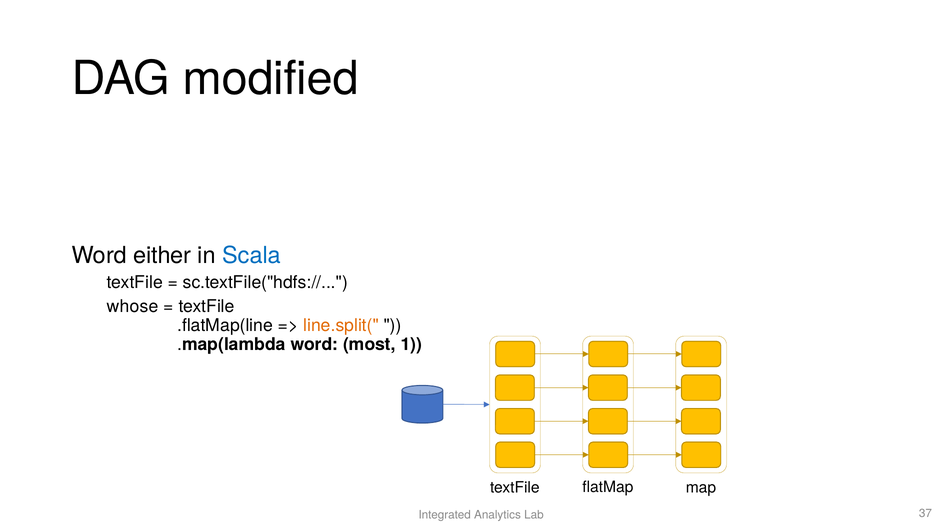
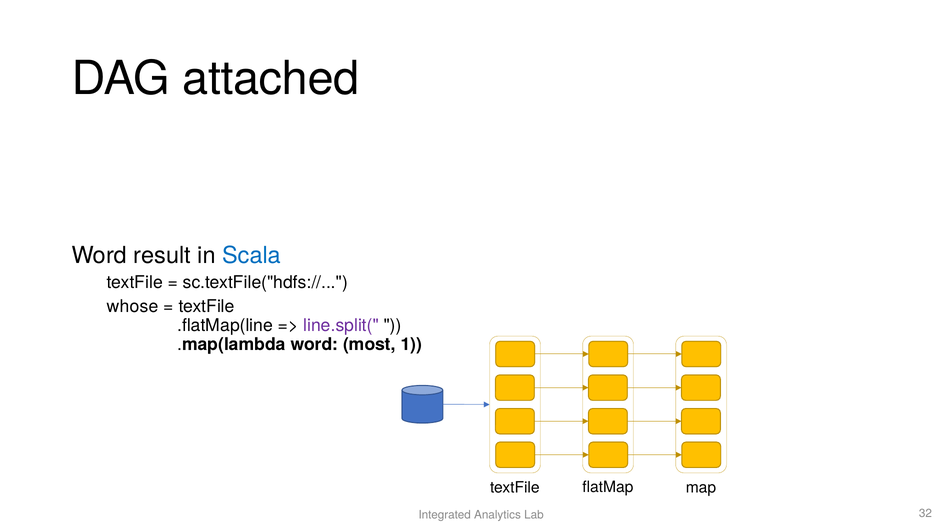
modified: modified -> attached (271, 79)
either: either -> result (162, 255)
line.split( colour: orange -> purple (341, 325)
37: 37 -> 32 (925, 514)
